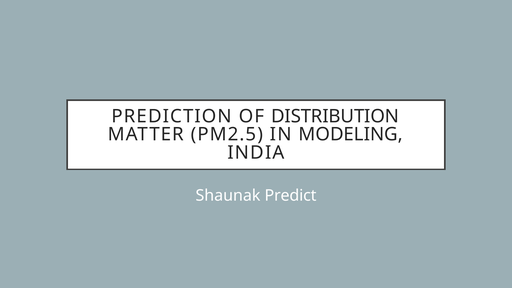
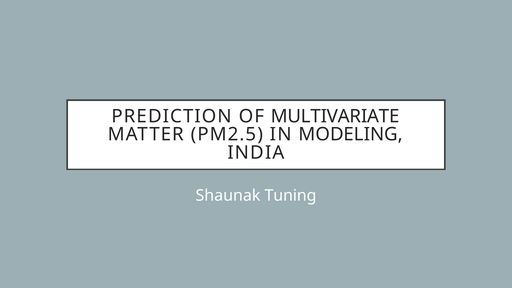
DISTRIBUTION: DISTRIBUTION -> MULTIVARIATE (335, 116)
Predict: Predict -> Tuning (291, 195)
